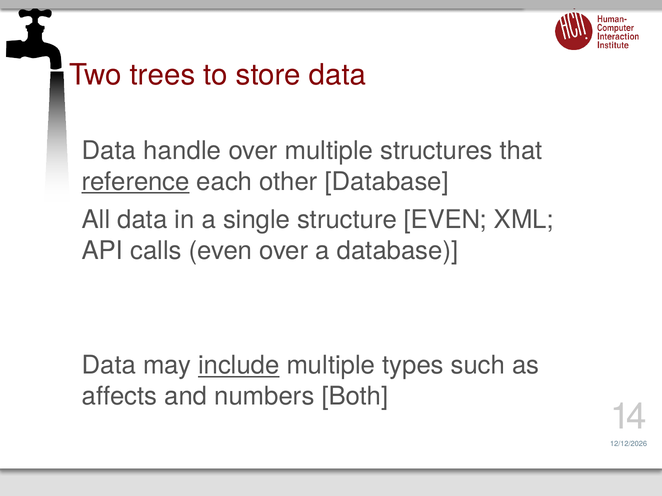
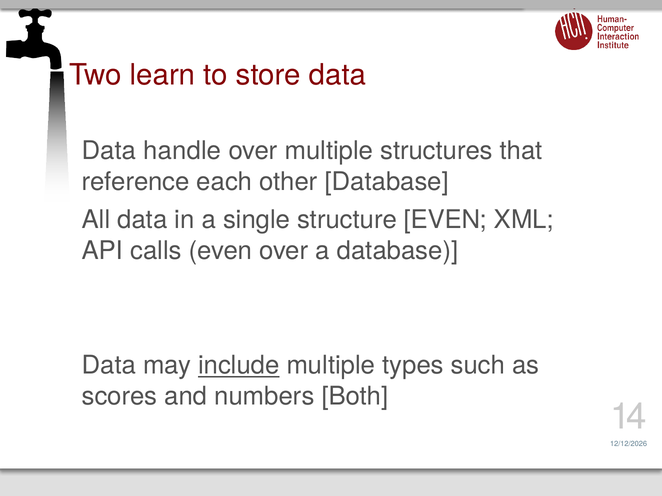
trees: trees -> learn (162, 75)
reference underline: present -> none (136, 182)
affects: affects -> scores (120, 397)
